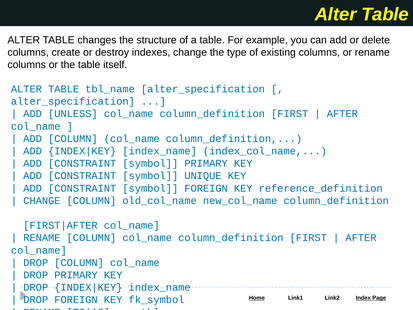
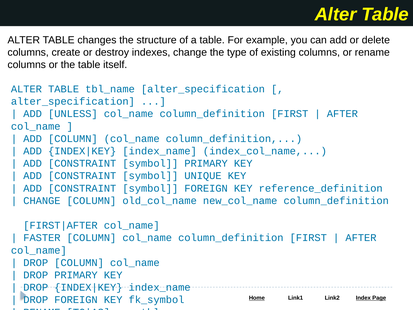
RENAME: RENAME -> FASTER (42, 238)
